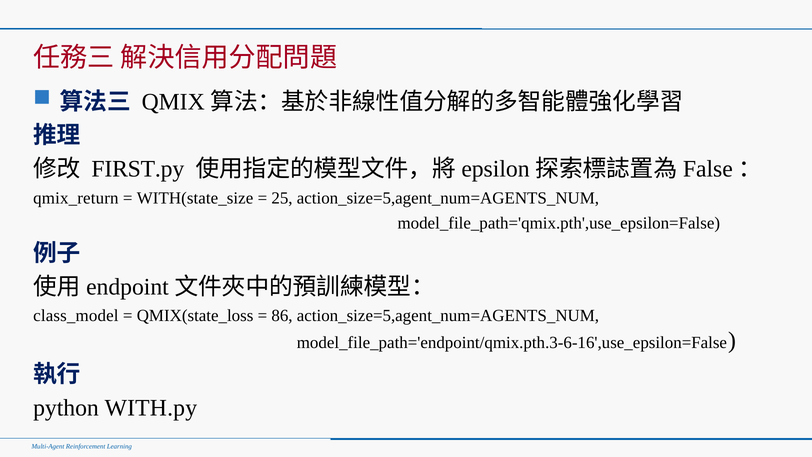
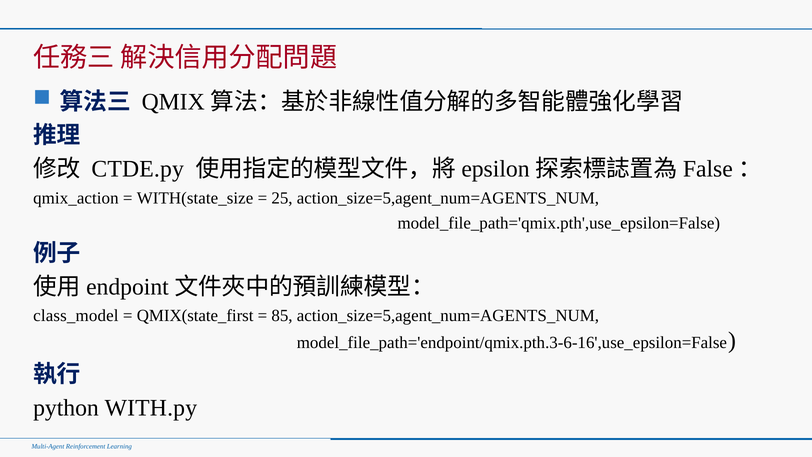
FIRST.py: FIRST.py -> CTDE.py (138, 169)
qmix_return: qmix_return -> qmix_action (76, 198)
QMIX(state_loss: QMIX(state_loss -> QMIX(state_first (195, 316)
86: 86 -> 85 (282, 316)
